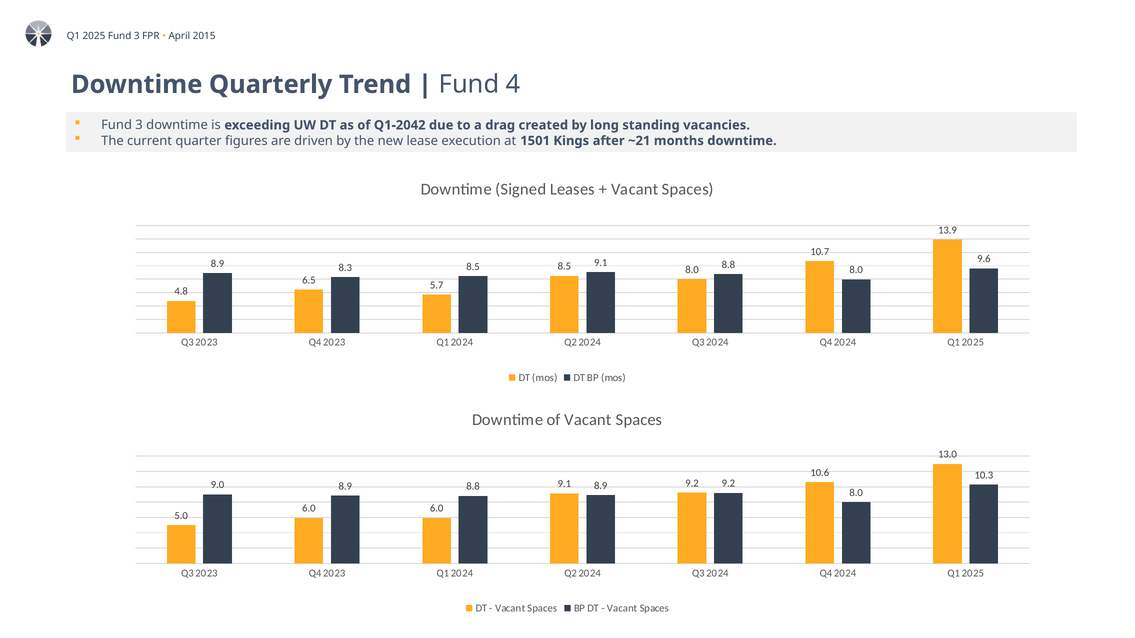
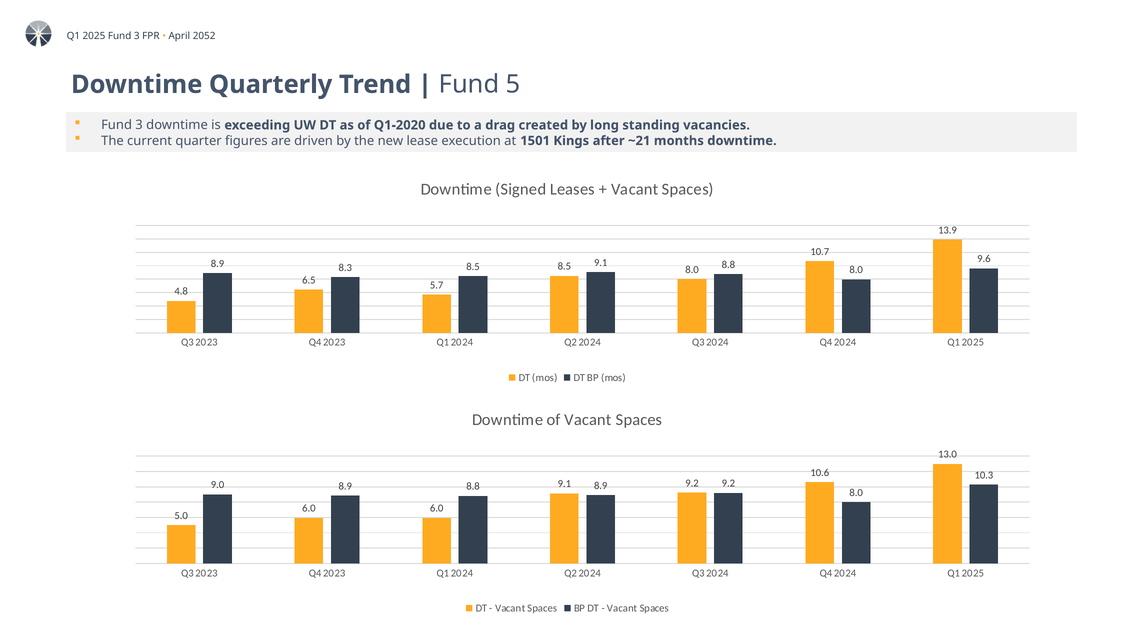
2015: 2015 -> 2052 (204, 36)
4: 4 -> 5 (513, 85)
Q1-2042: Q1-2042 -> Q1-2020 (400, 125)
